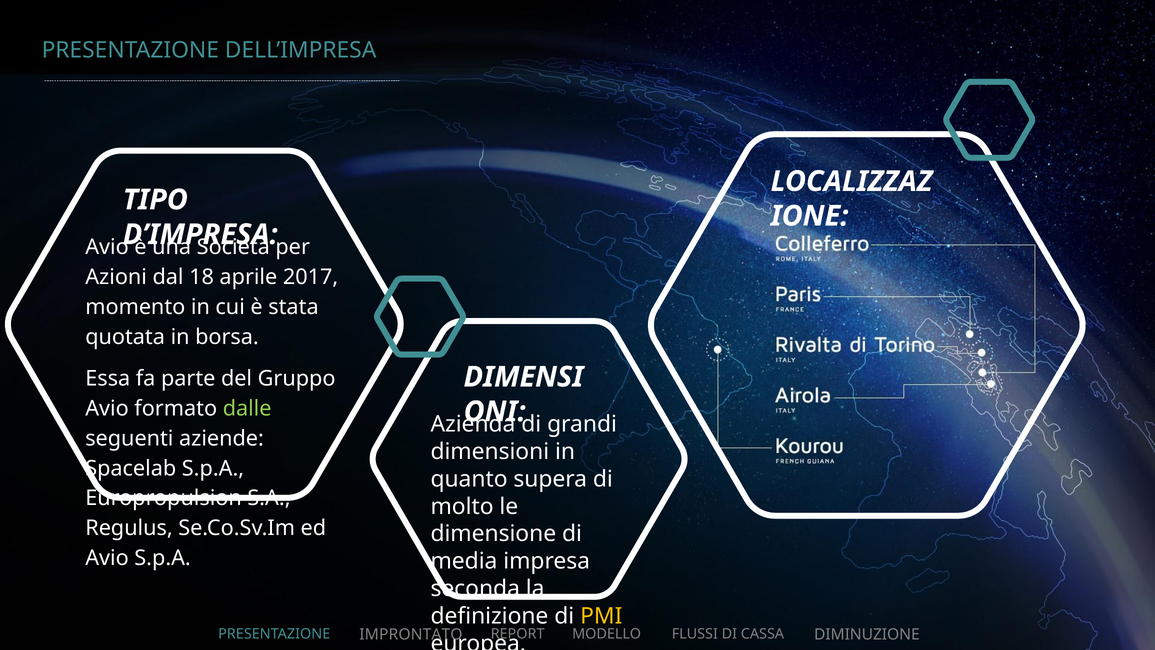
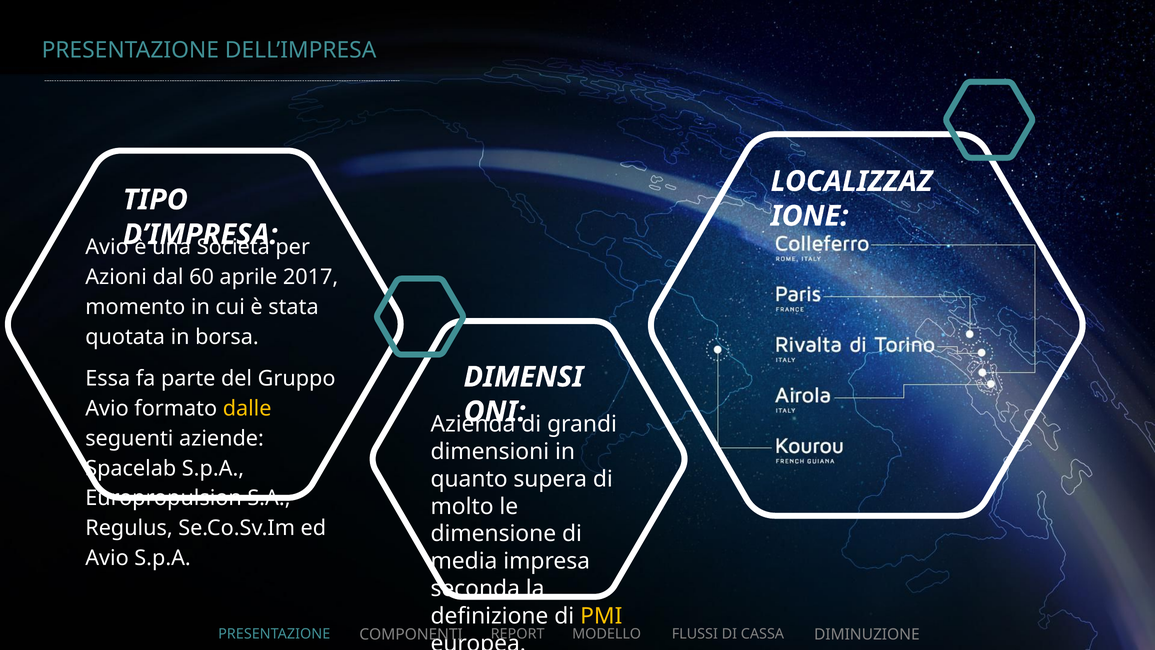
18: 18 -> 60 (202, 277)
dalle colour: light green -> yellow (247, 408)
IMPRONTATO: IMPRONTATO -> COMPONENTI (411, 634)
